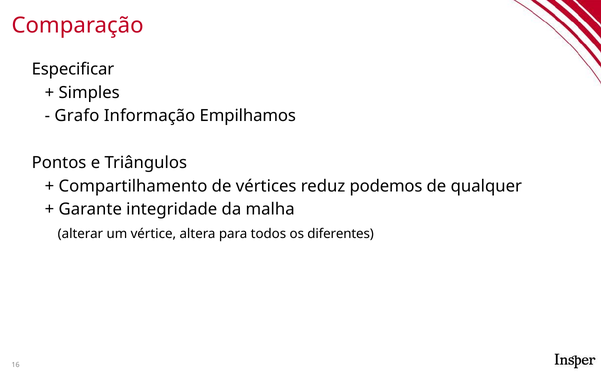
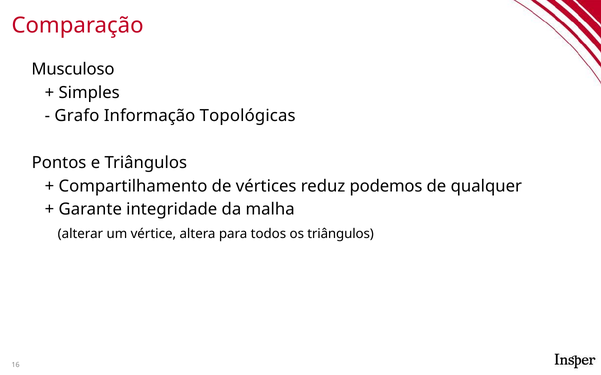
Especificar: Especificar -> Musculoso (73, 69)
Empilhamos: Empilhamos -> Topológicas (248, 116)
os diferentes: diferentes -> triângulos (341, 234)
